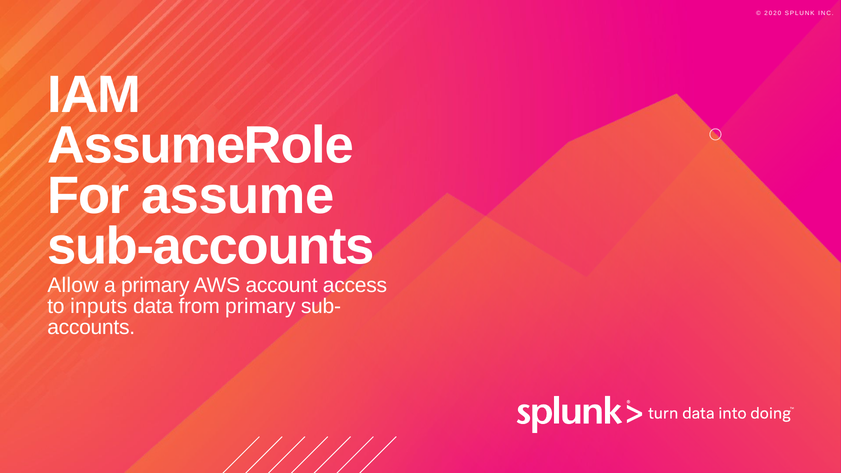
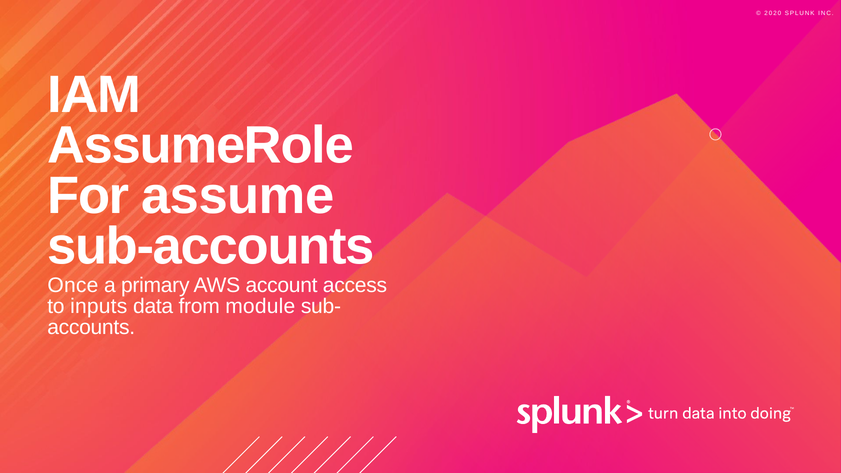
Allow: Allow -> Once (73, 286)
from primary: primary -> module (260, 306)
